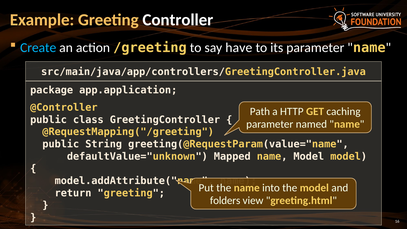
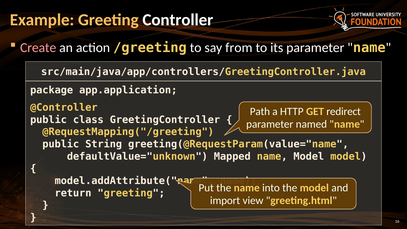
Create colour: light blue -> pink (38, 48)
have: have -> from (239, 48)
caching: caching -> redirect (344, 111)
folders: folders -> import (225, 200)
